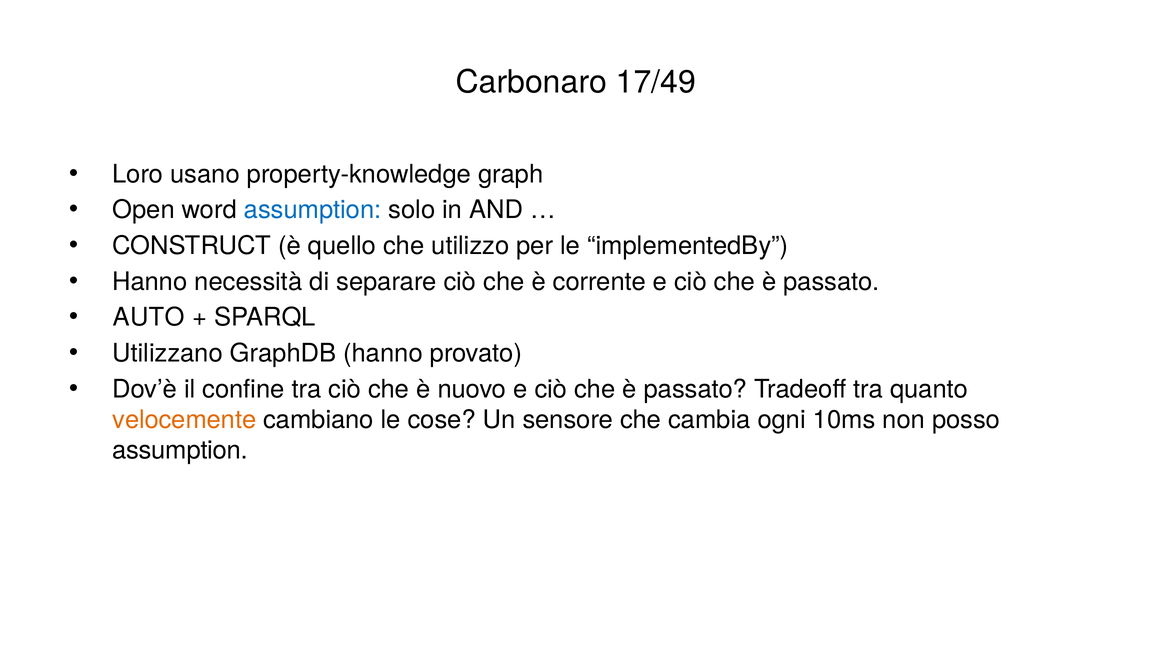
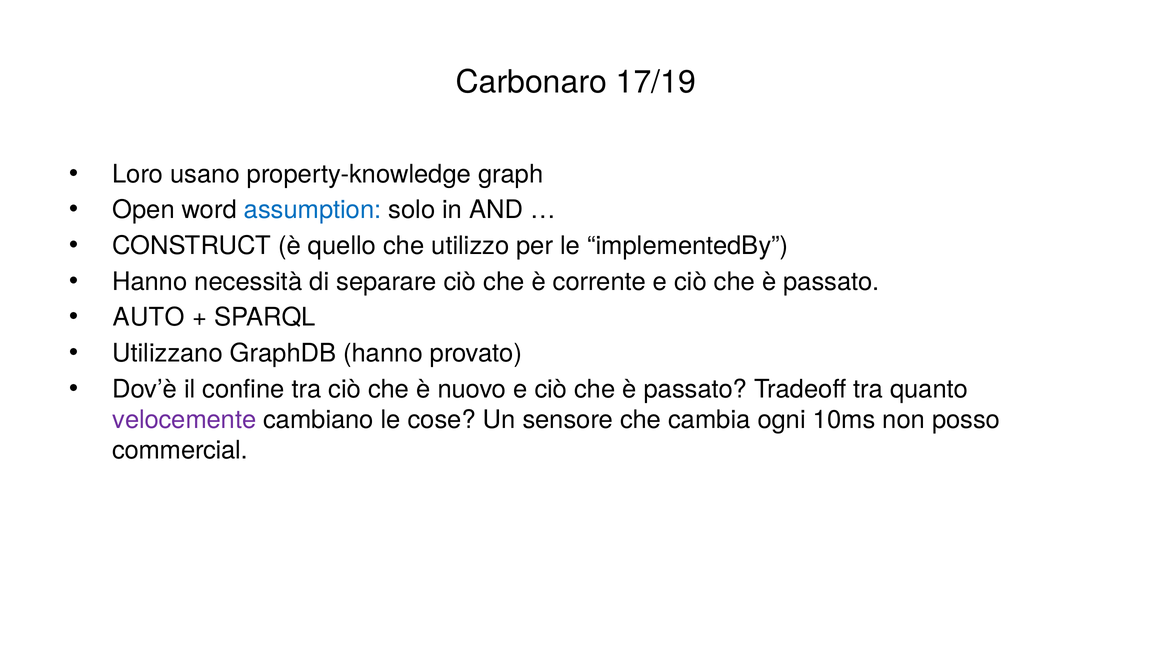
17/49: 17/49 -> 17/19 (656, 82)
velocemente colour: orange -> purple (184, 420)
assumption: assumption -> commercial (180, 450)
